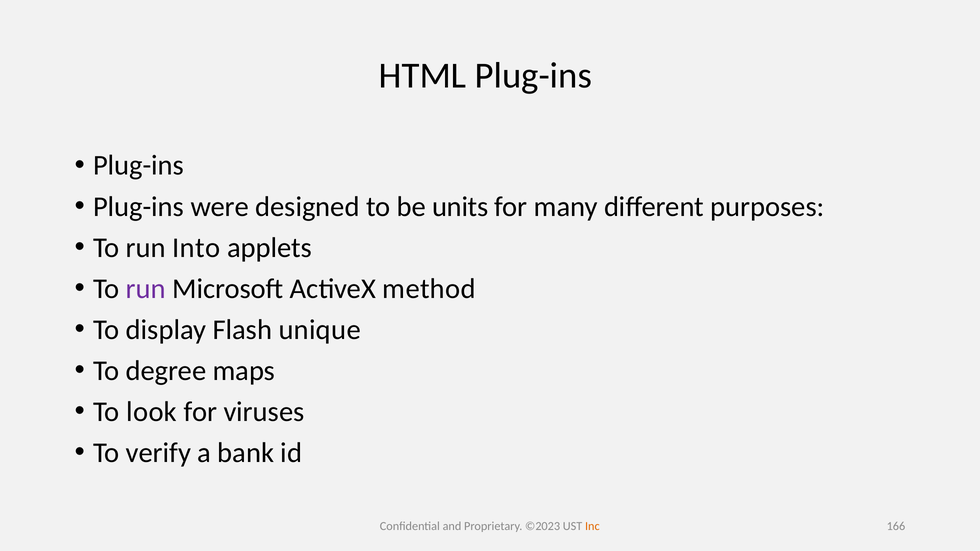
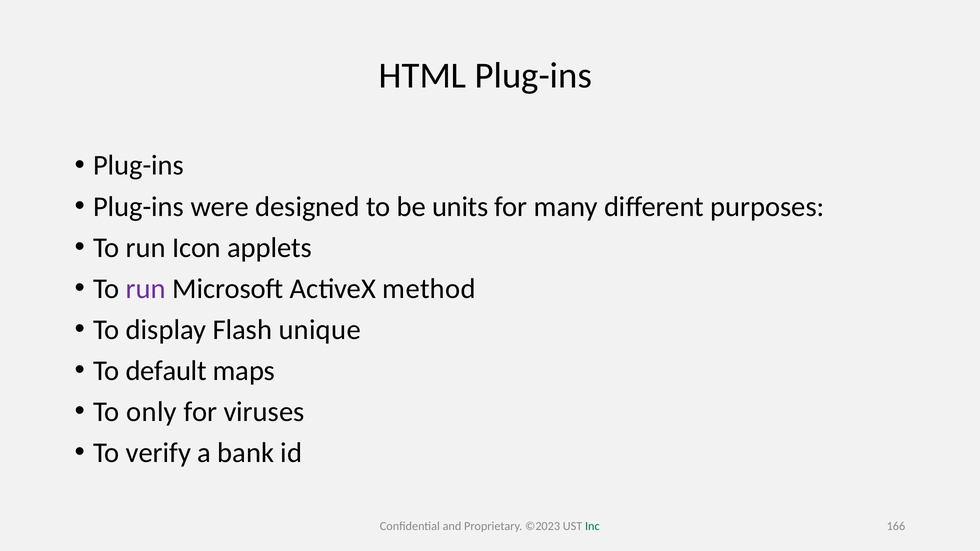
Into: Into -> Icon (197, 248)
degree: degree -> default (166, 371)
look: look -> only (152, 412)
Inc colour: orange -> green (592, 526)
